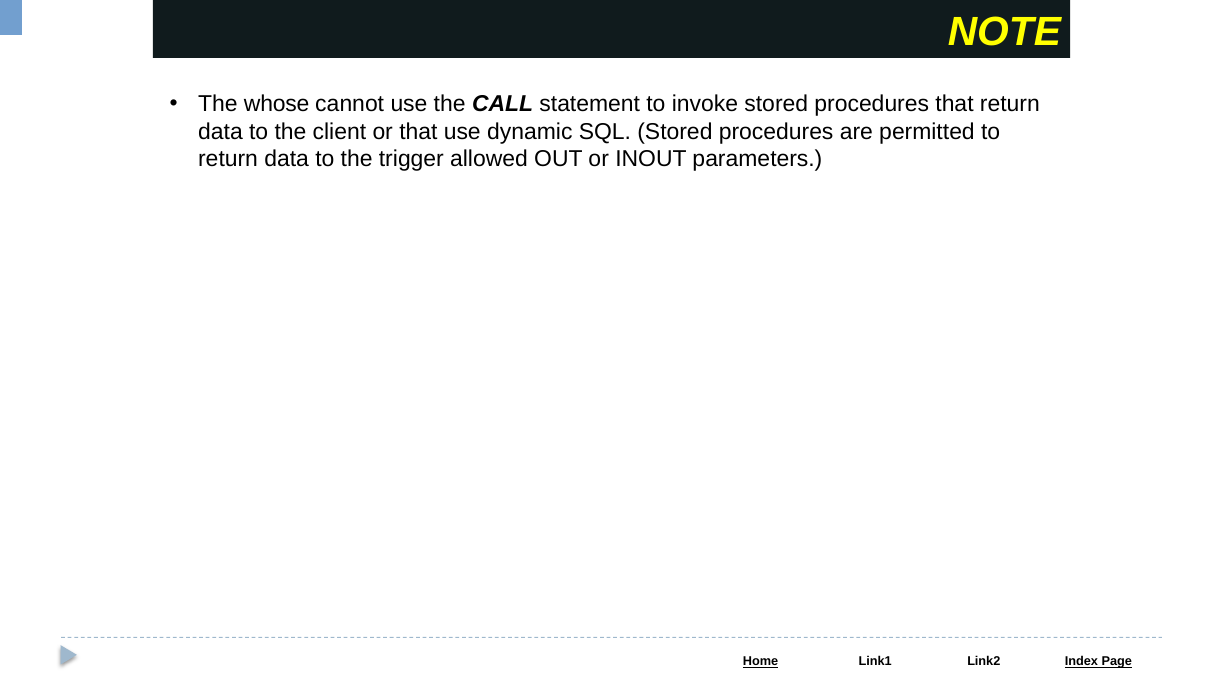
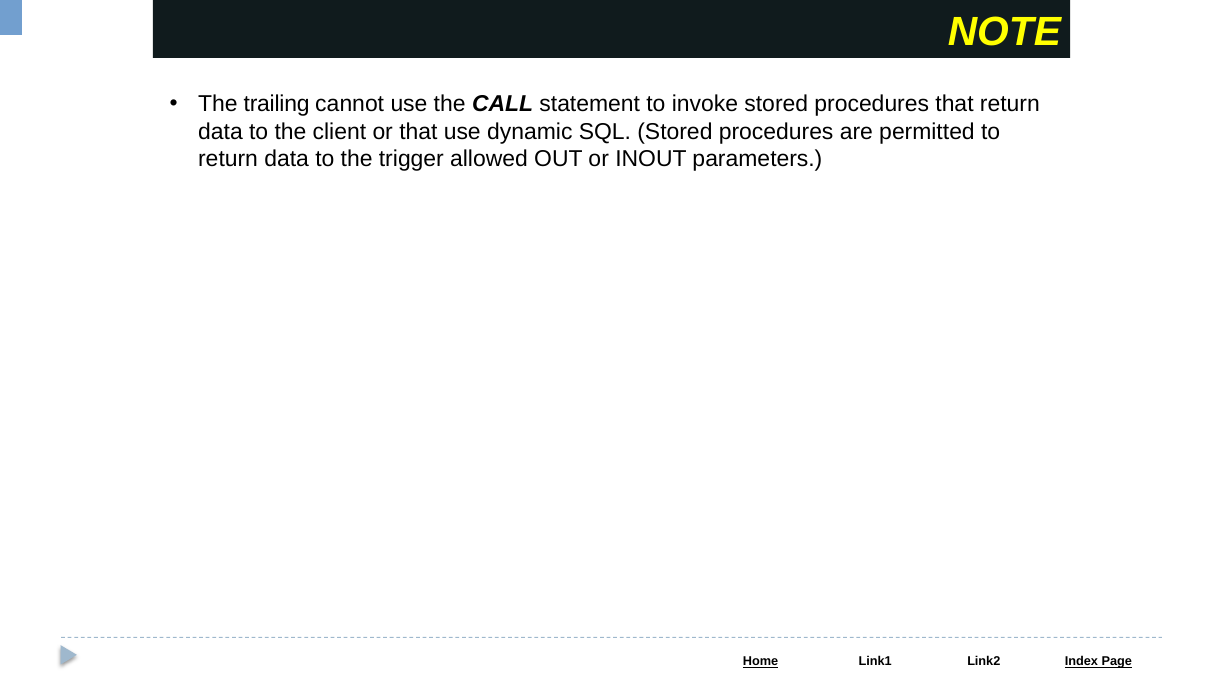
whose: whose -> trailing (277, 104)
